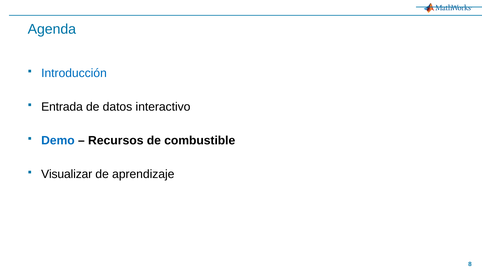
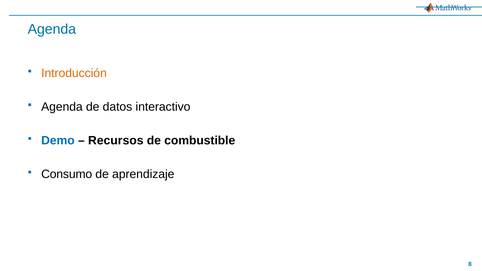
Introducción colour: blue -> orange (74, 73)
Entrada: Entrada -> Agenda (62, 107)
Visualizar: Visualizar -> Consumo (67, 174)
